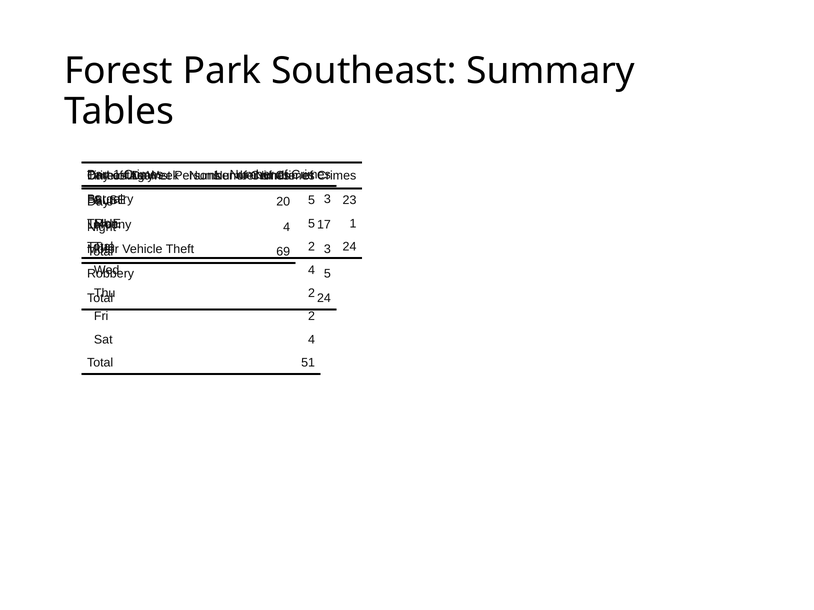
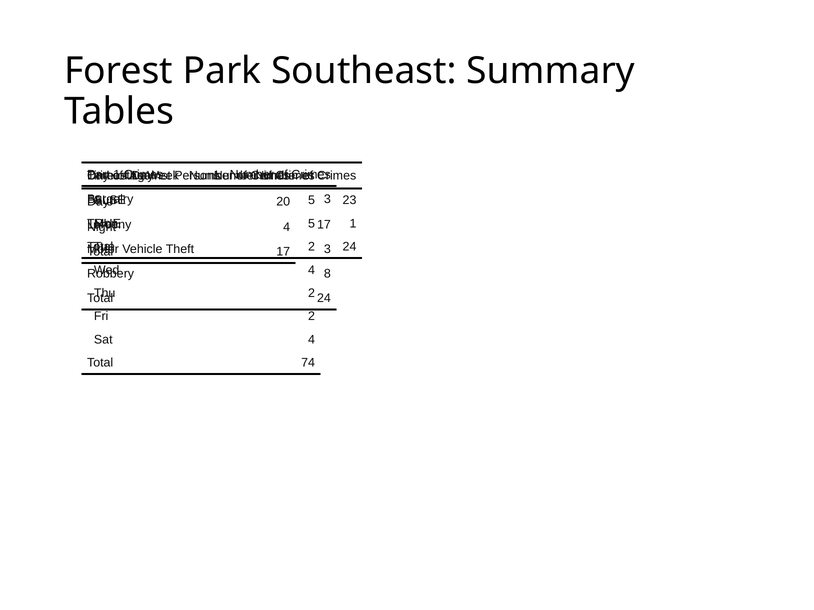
69: 69 -> 17 (283, 252)
5: 5 -> 8 (327, 274)
51: 51 -> 74 (308, 363)
